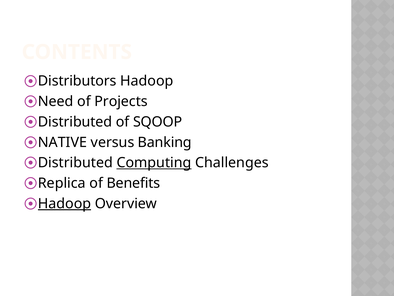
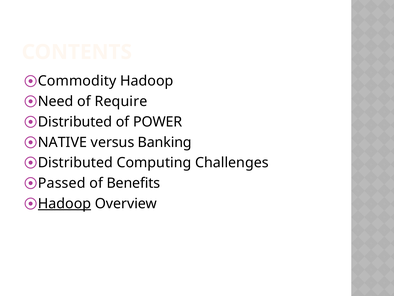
Distributors: Distributors -> Commodity (77, 81)
Projects: Projects -> Require (121, 101)
SQOOP: SQOOP -> POWER (158, 122)
Computing underline: present -> none (154, 162)
Replica: Replica -> Passed (62, 183)
